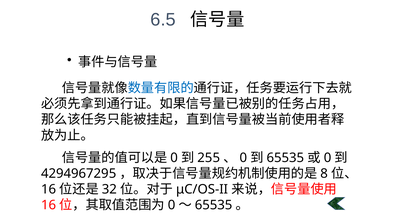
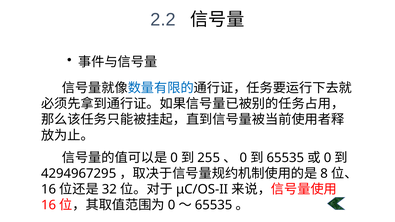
6.5: 6.5 -> 2.2 (163, 20)
